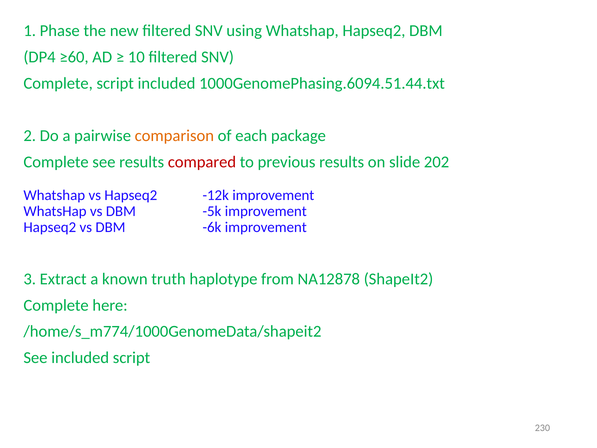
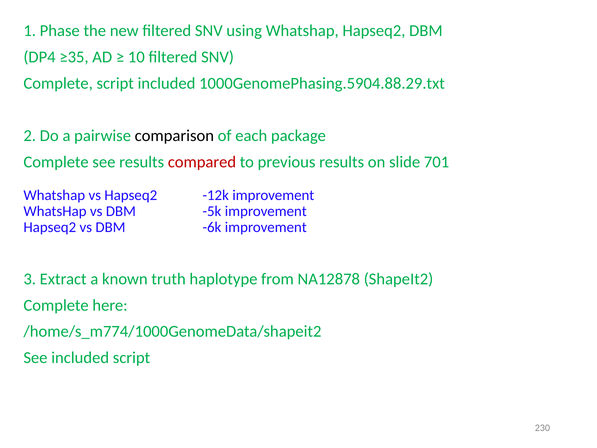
≥60: ≥60 -> ≥35 (74, 57)
1000GenomePhasing.6094.51.44.txt: 1000GenomePhasing.6094.51.44.txt -> 1000GenomePhasing.5904.88.29.txt (322, 83)
comparison colour: orange -> black (174, 136)
202: 202 -> 701 (437, 162)
